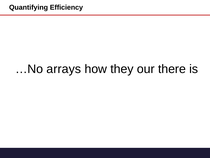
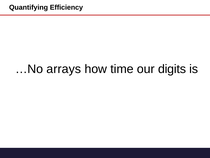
they: they -> time (122, 69)
there: there -> digits (172, 69)
